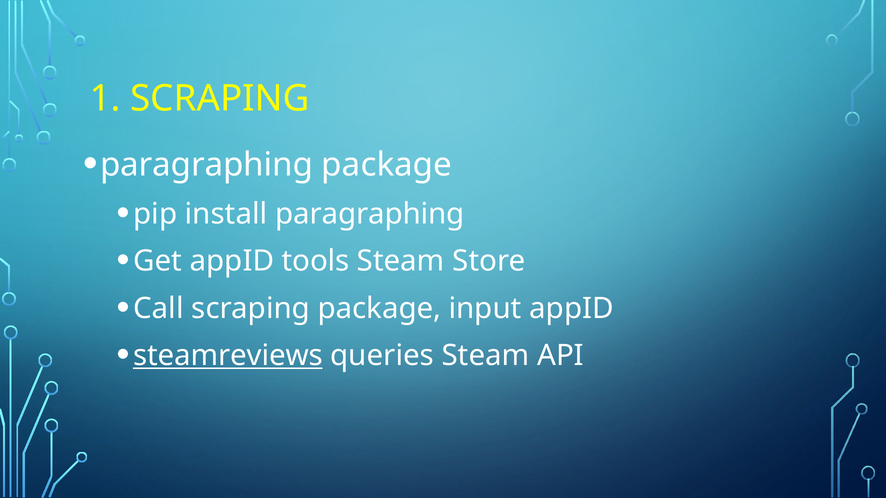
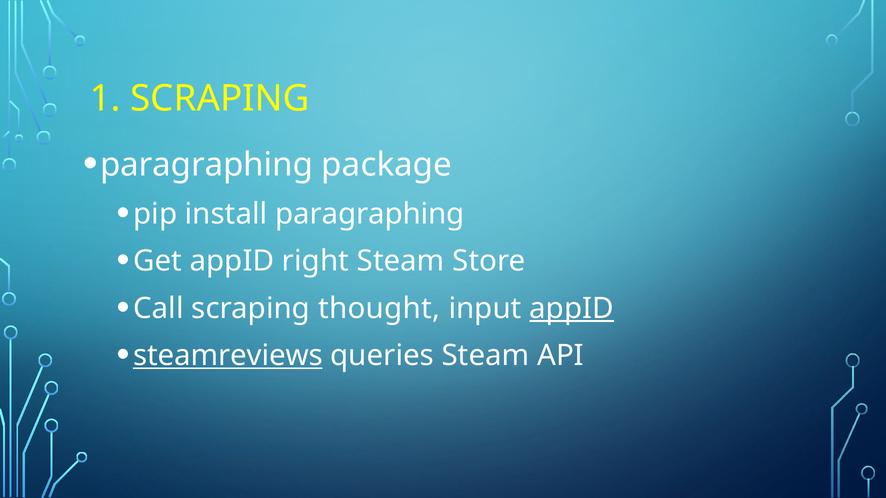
tools: tools -> right (315, 261)
scraping package: package -> thought (379, 309)
appID underline: none -> present (572, 309)
